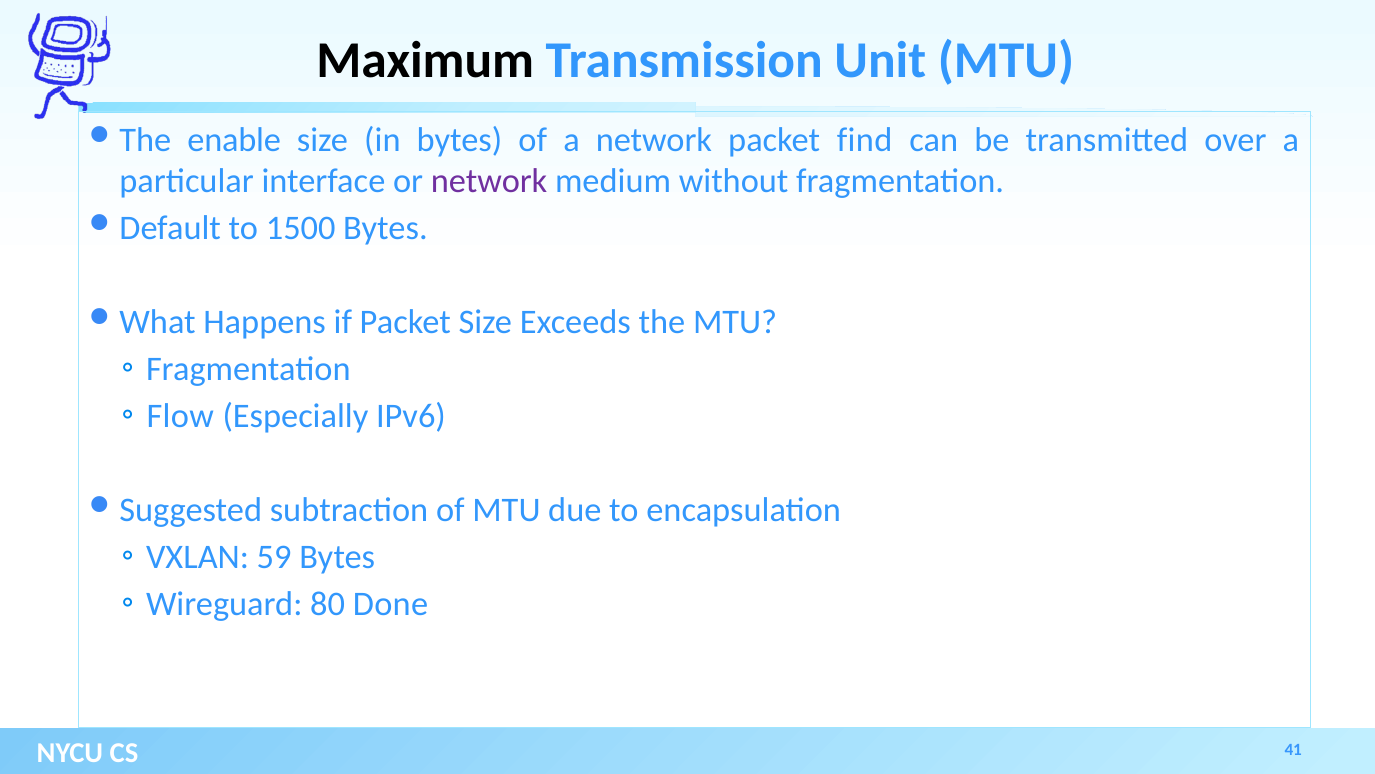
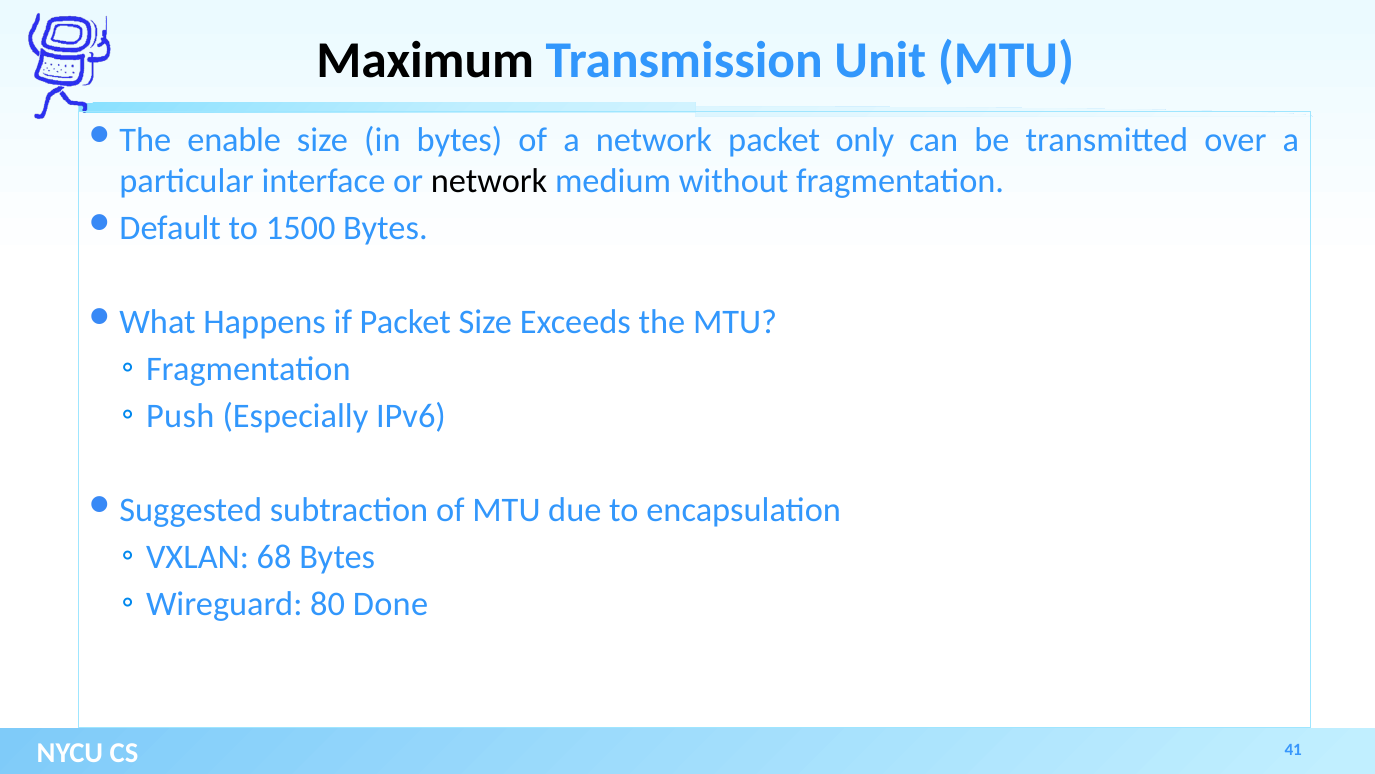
find: find -> only (865, 140)
network colour: purple -> black (489, 181)
Flow: Flow -> Push (180, 416)
59: 59 -> 68 (274, 557)
